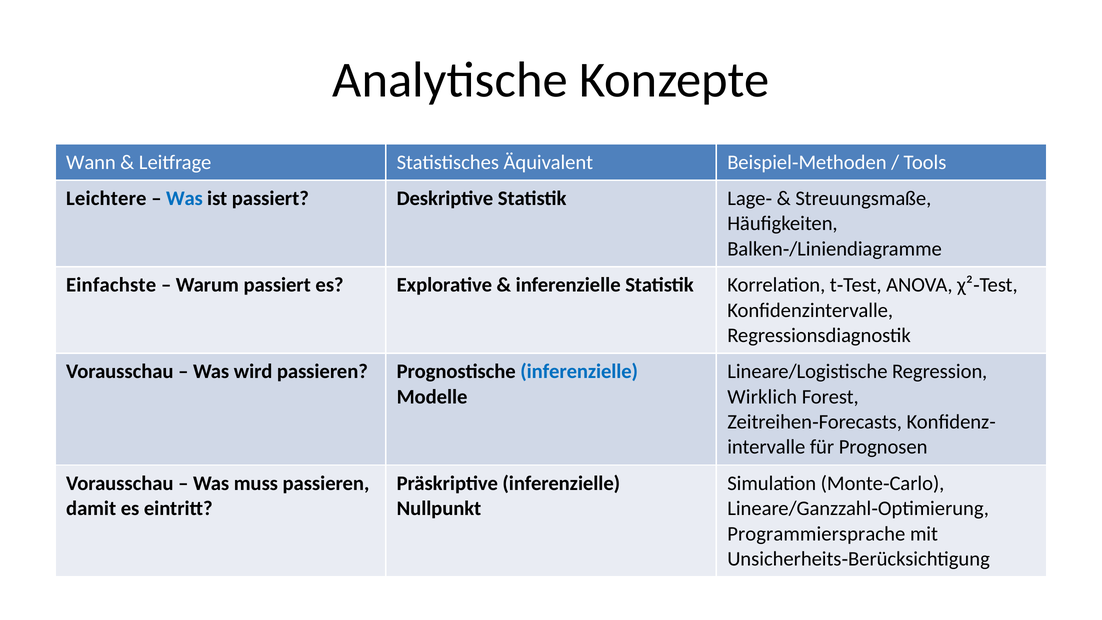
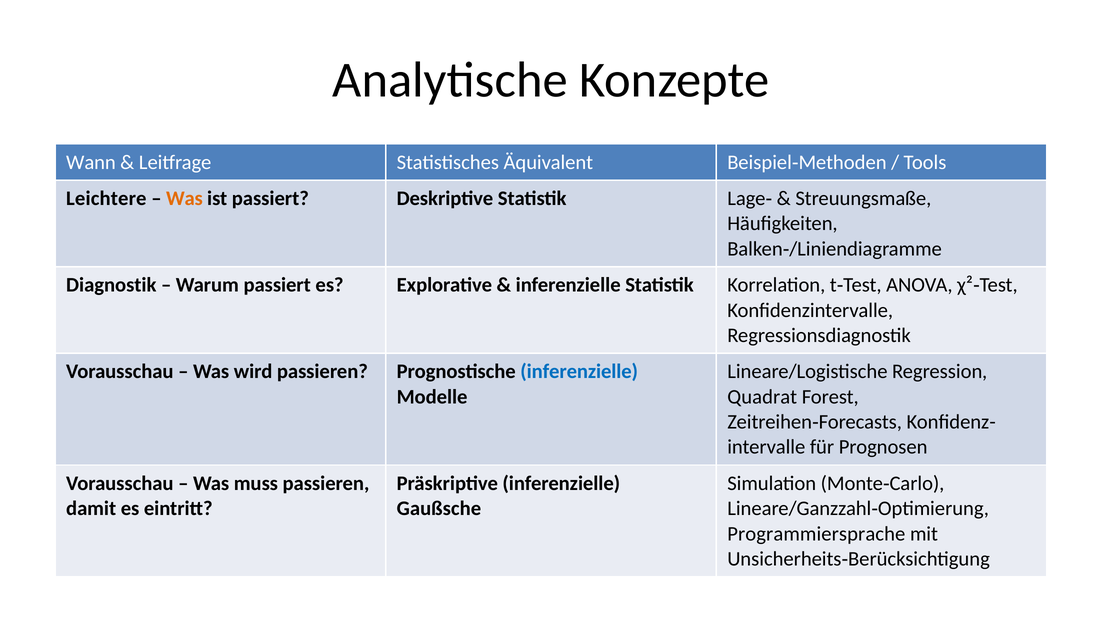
Was colour: blue -> orange (184, 198)
Einfachste: Einfachste -> Diagnostik (111, 285)
Wirklich: Wirklich -> Quadrat (762, 397)
Nullpunkt: Nullpunkt -> Gaußsche (439, 508)
